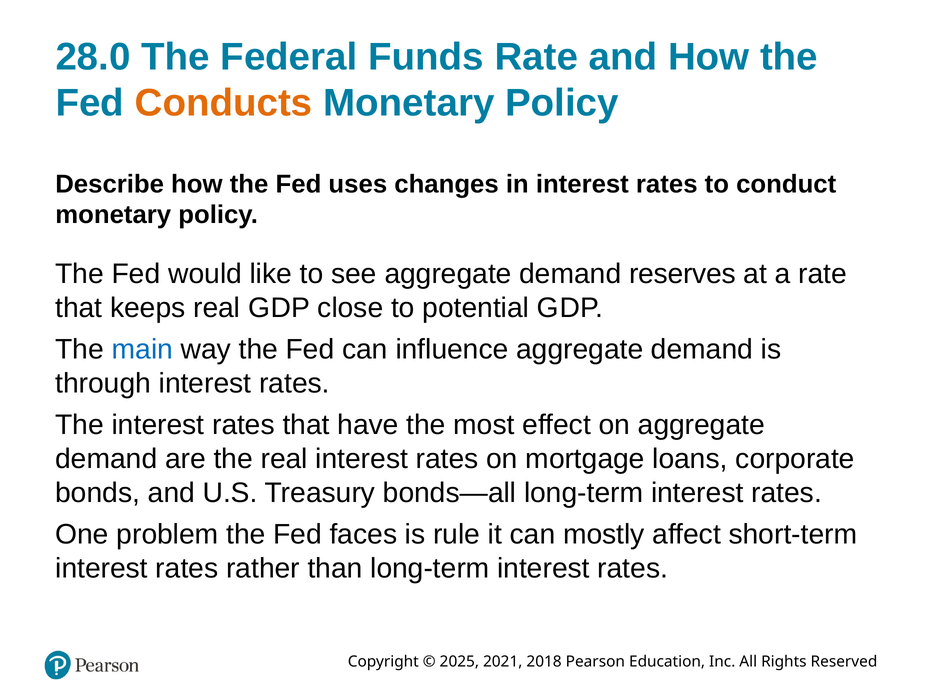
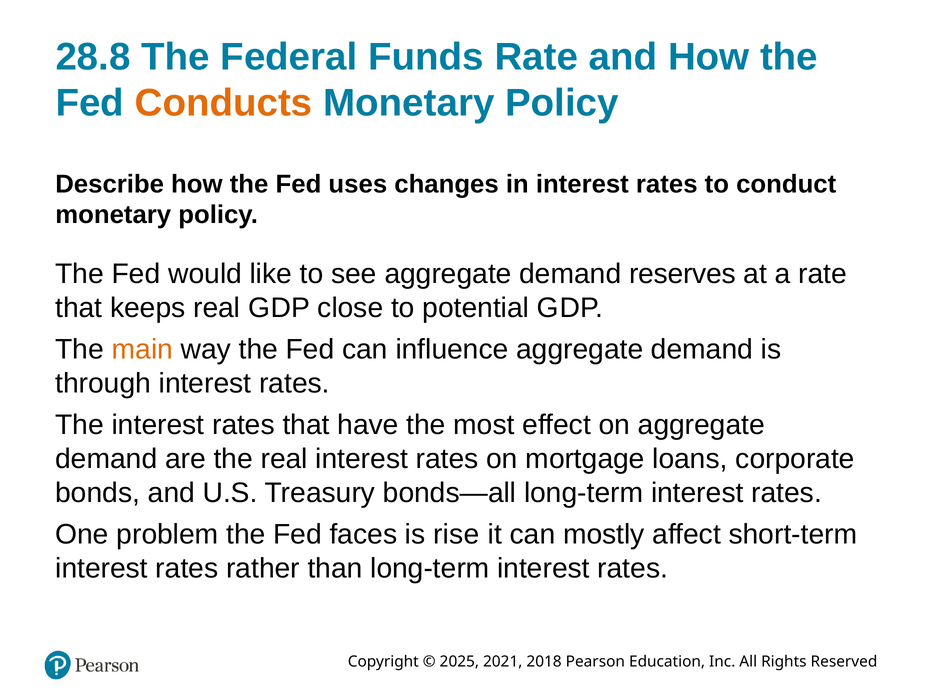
28.0: 28.0 -> 28.8 (93, 57)
main colour: blue -> orange (142, 350)
rule: rule -> rise (456, 535)
